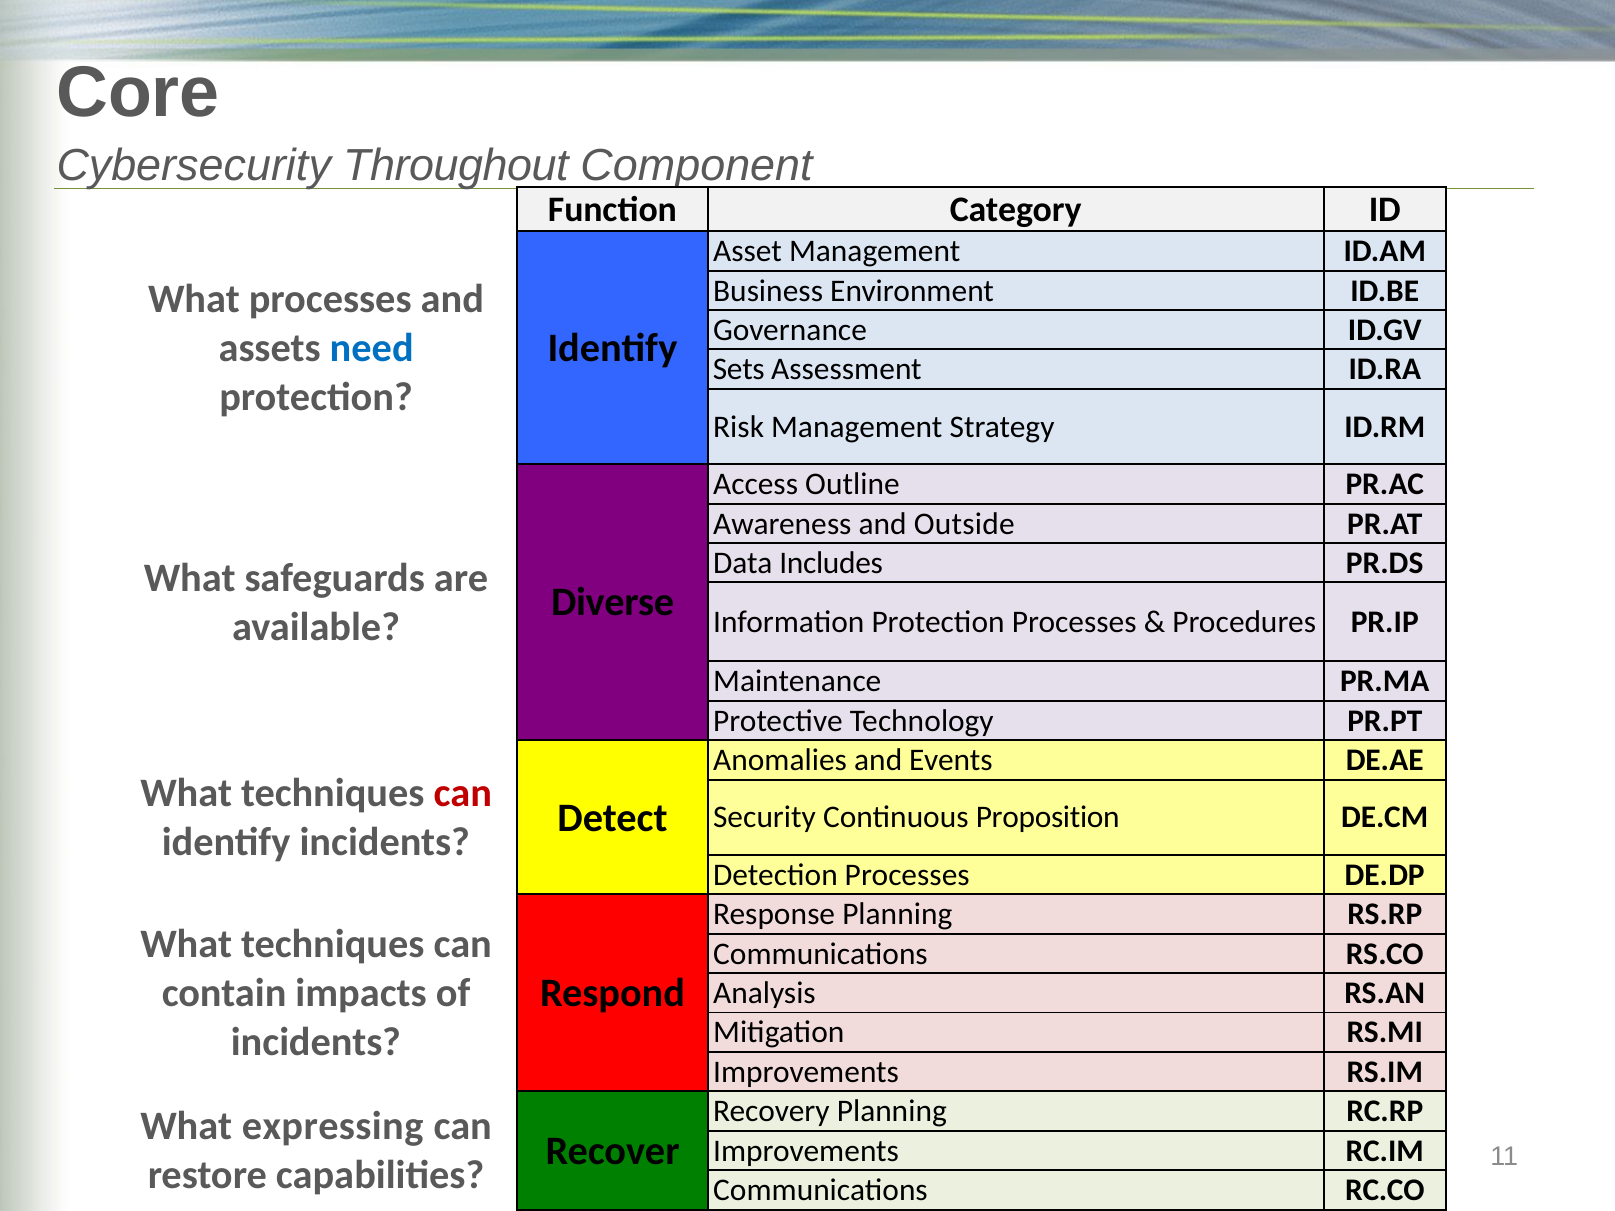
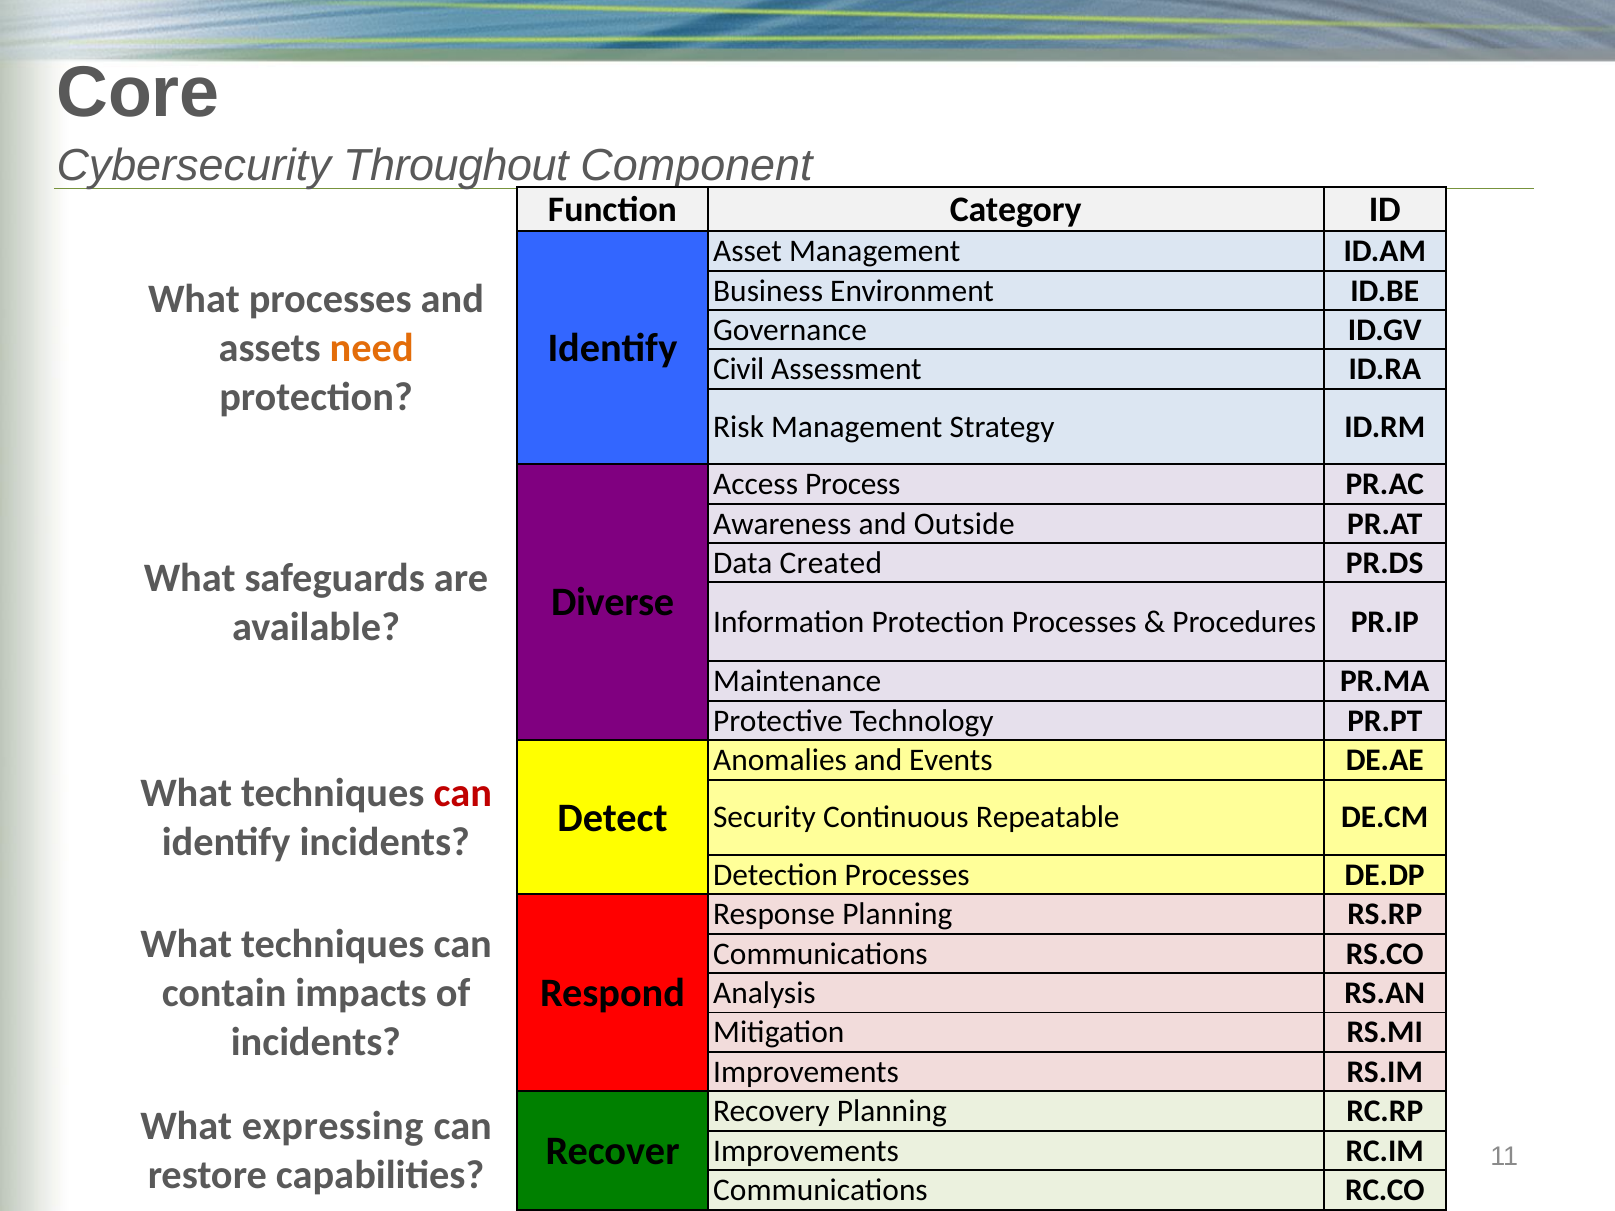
need colour: blue -> orange (372, 348)
Sets: Sets -> Civil (739, 370)
Outline: Outline -> Process (853, 484)
Includes: Includes -> Created (831, 563)
Proposition: Proposition -> Repeatable (1048, 818)
